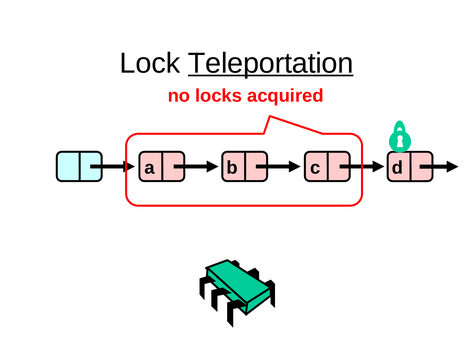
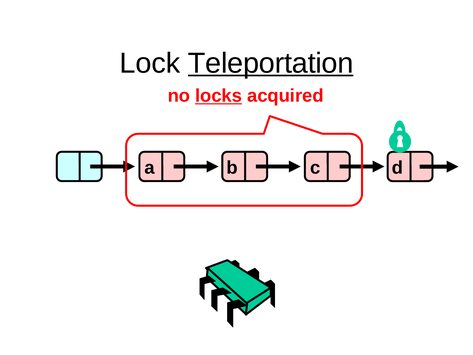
locks underline: none -> present (219, 96)
